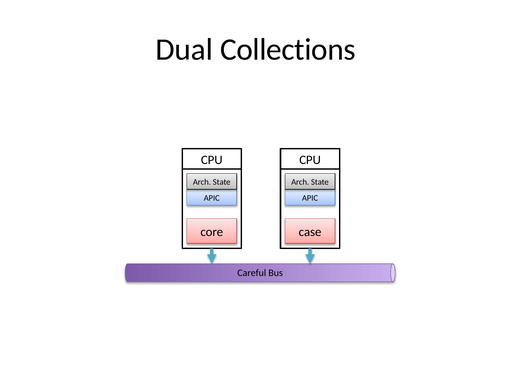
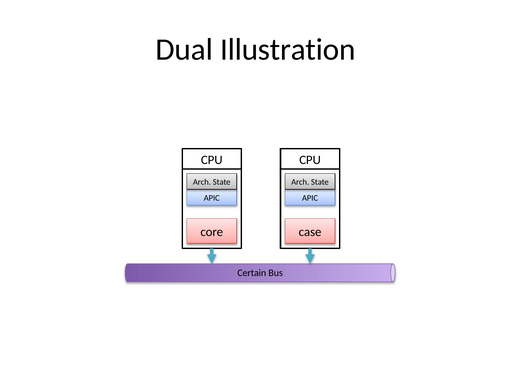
Collections: Collections -> Illustration (288, 49)
Careful: Careful -> Certain (252, 273)
